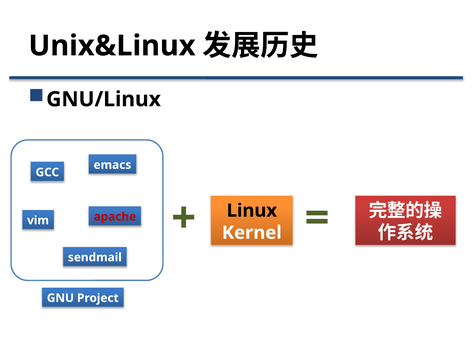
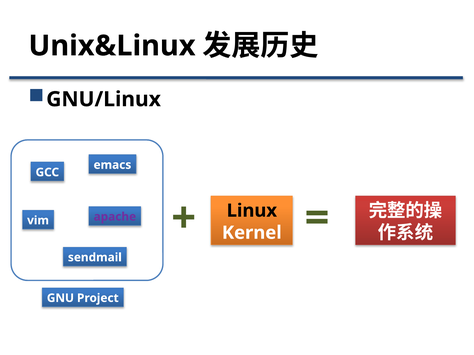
apache colour: red -> purple (115, 217)
